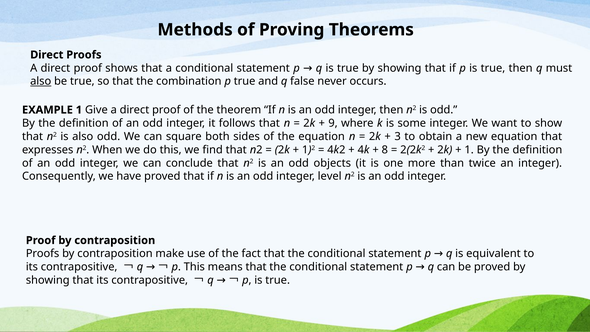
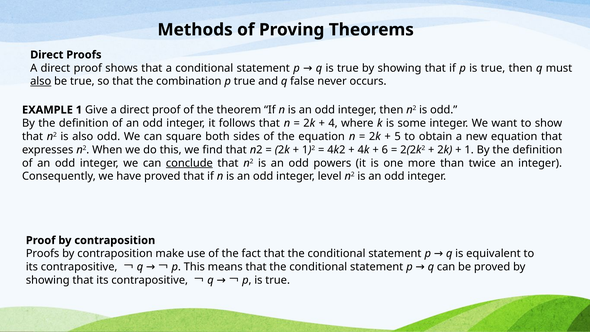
9: 9 -> 4 (333, 123)
3: 3 -> 5 (398, 136)
8: 8 -> 6 (385, 150)
conclude underline: none -> present (189, 163)
objects: objects -> powers (332, 163)
